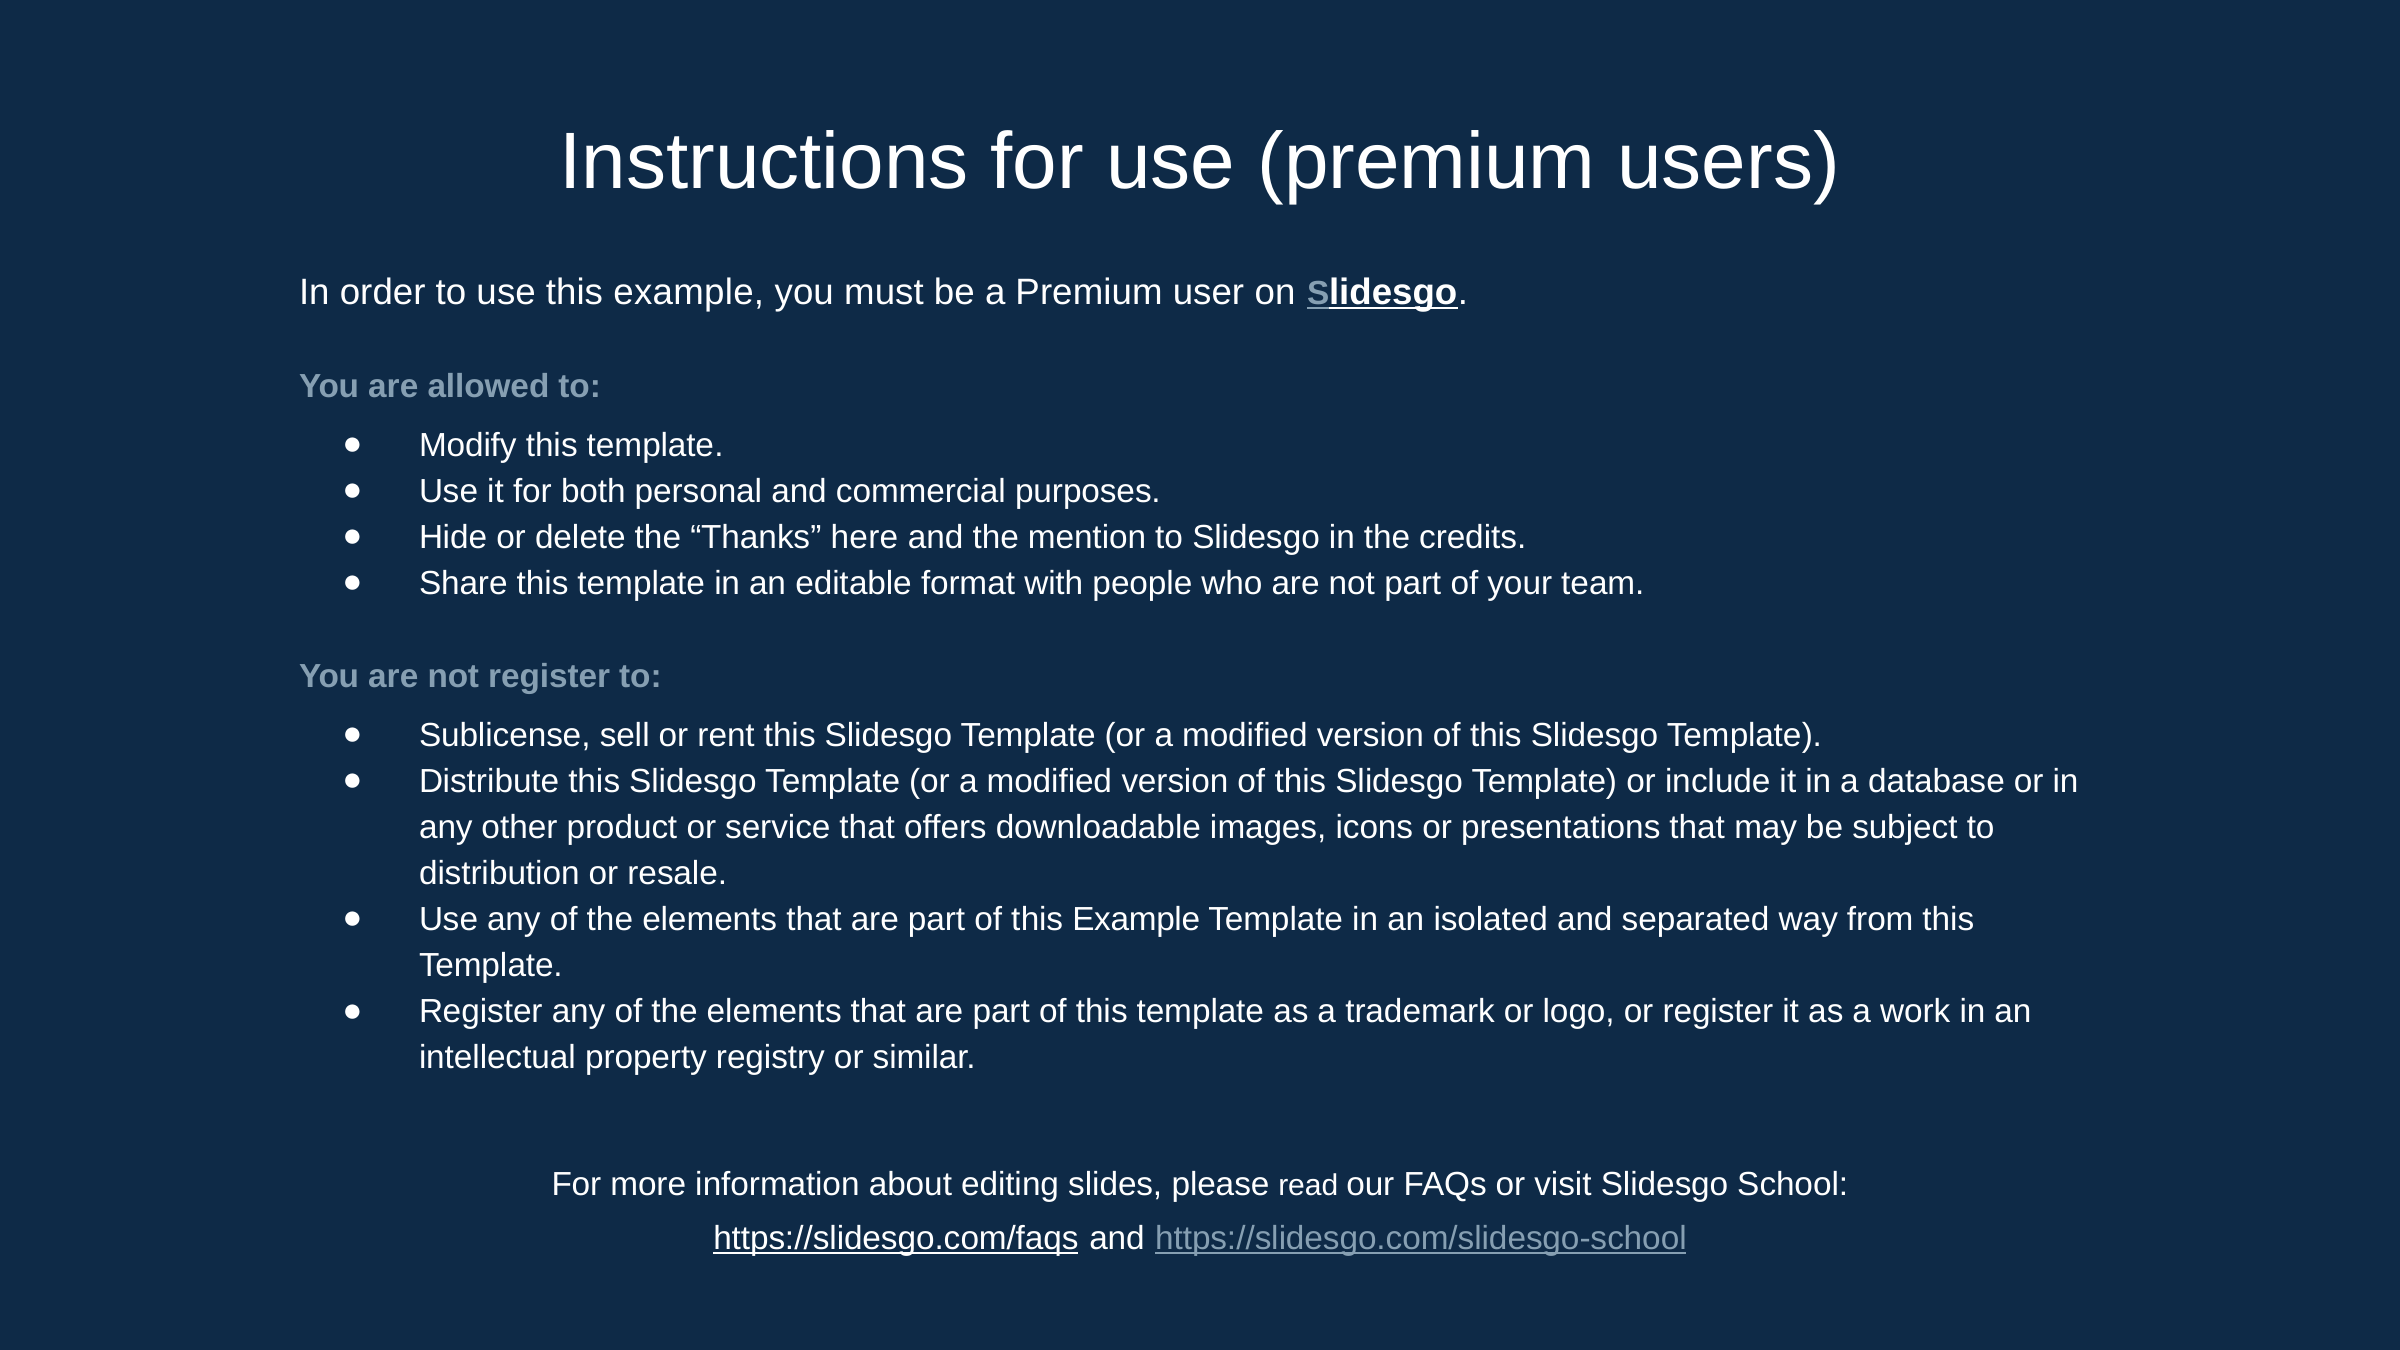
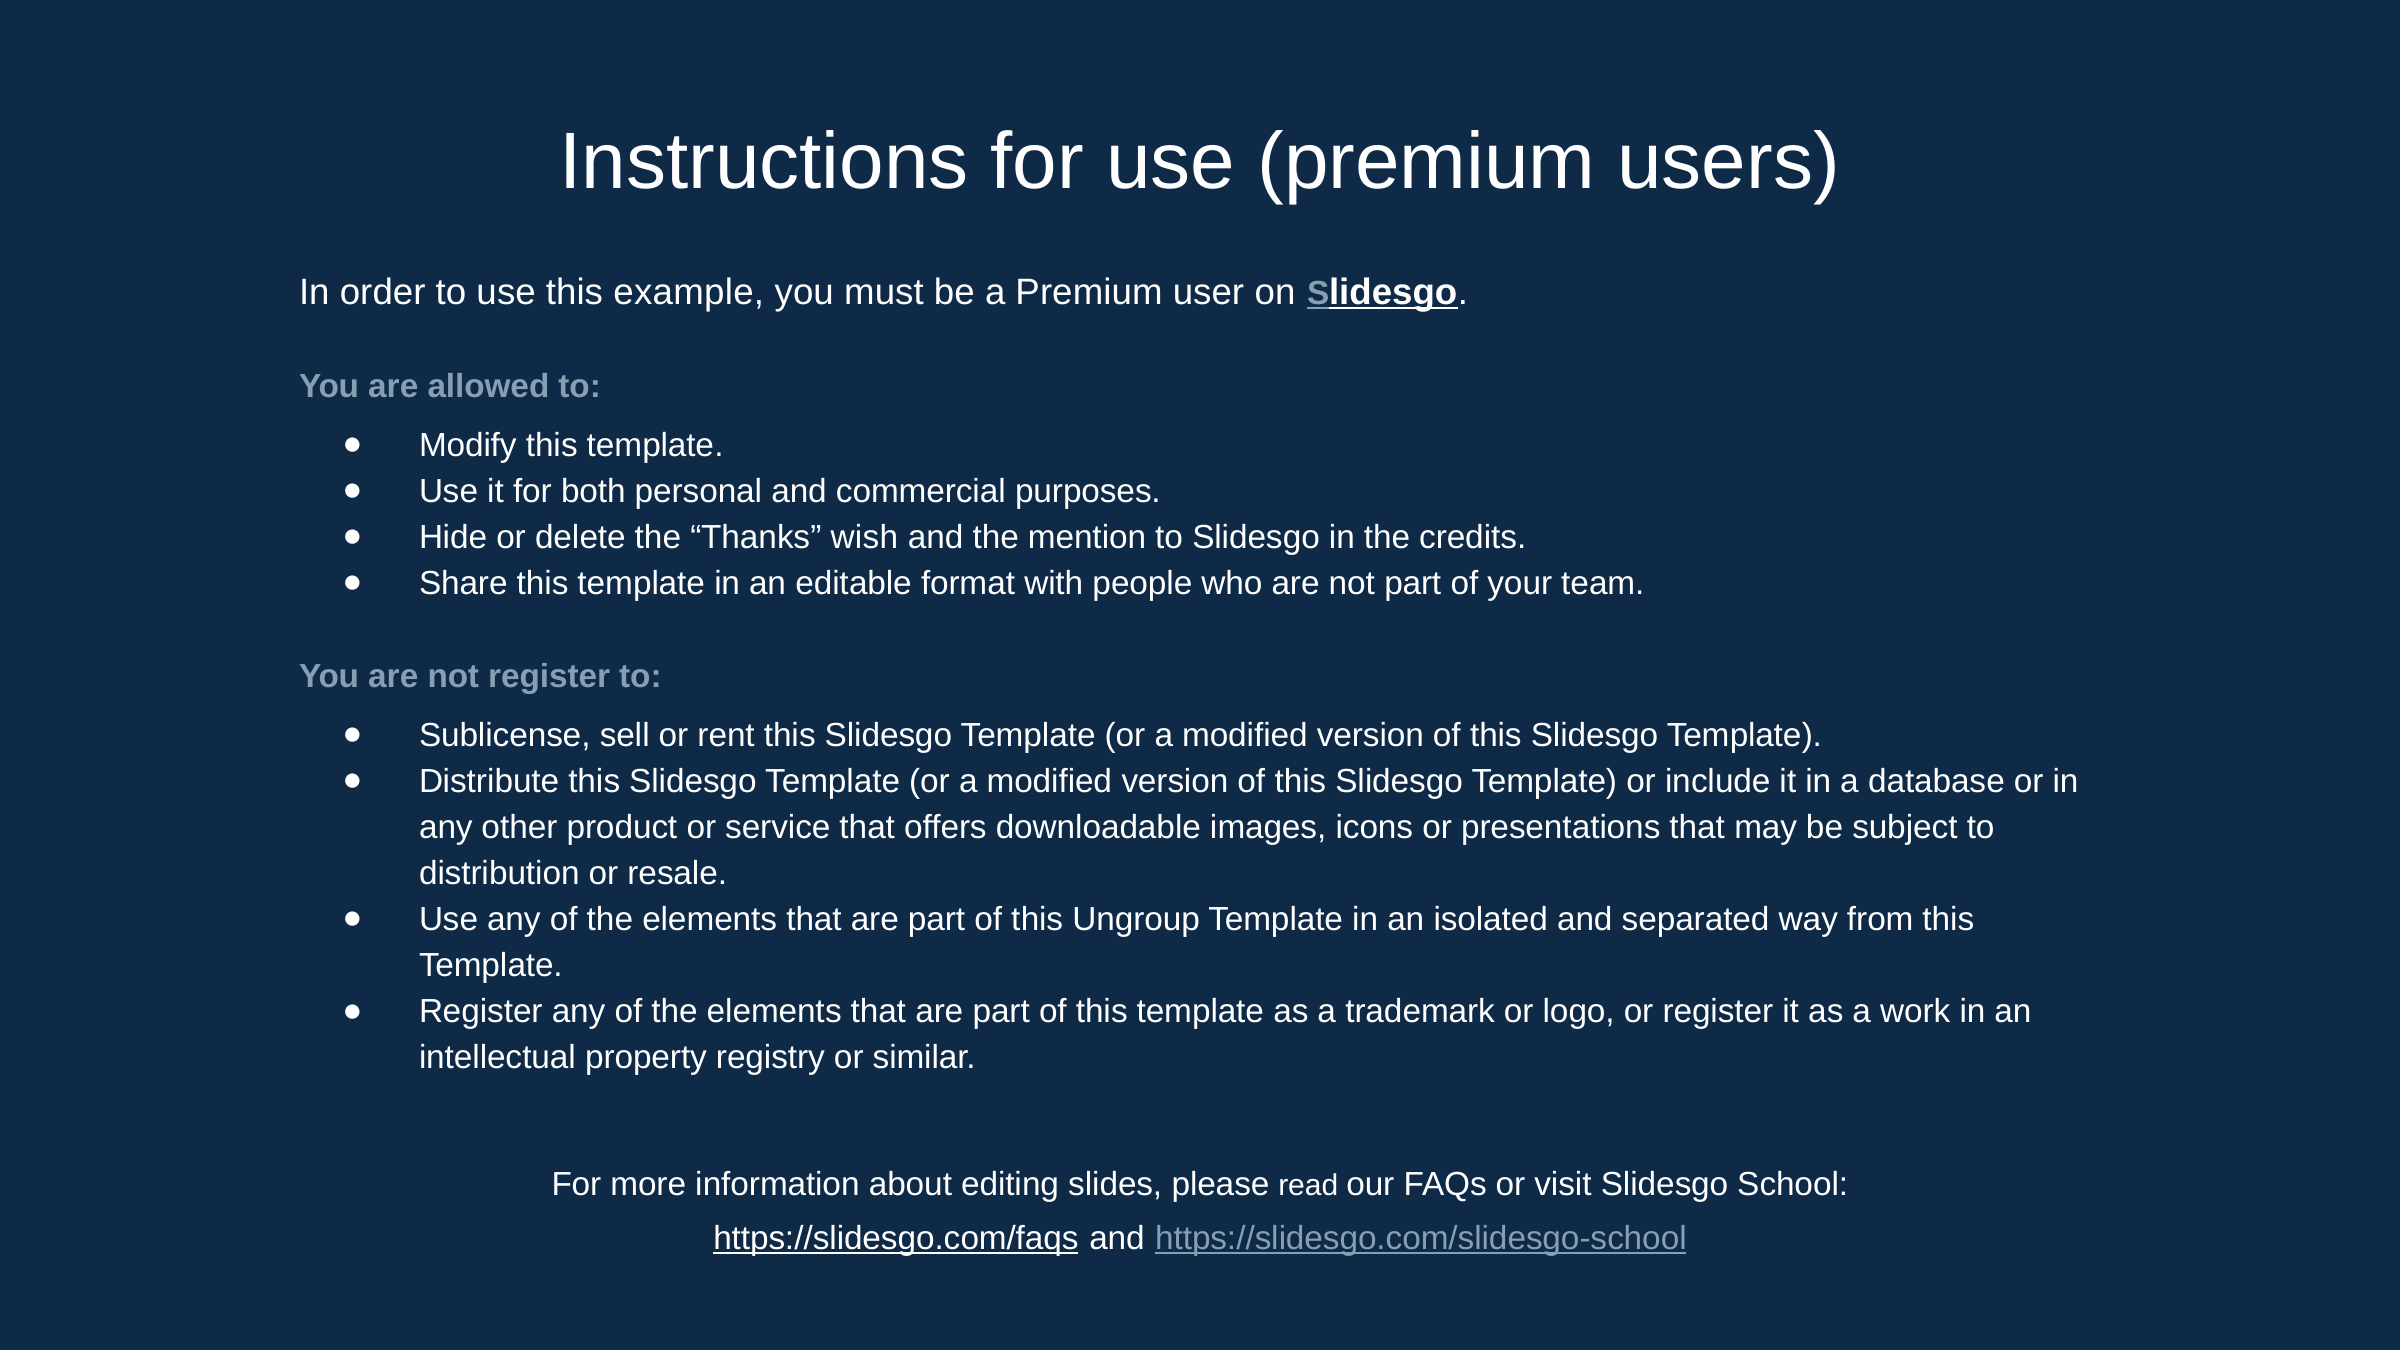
here: here -> wish (864, 538)
of this Example: Example -> Ungroup (1136, 920)
